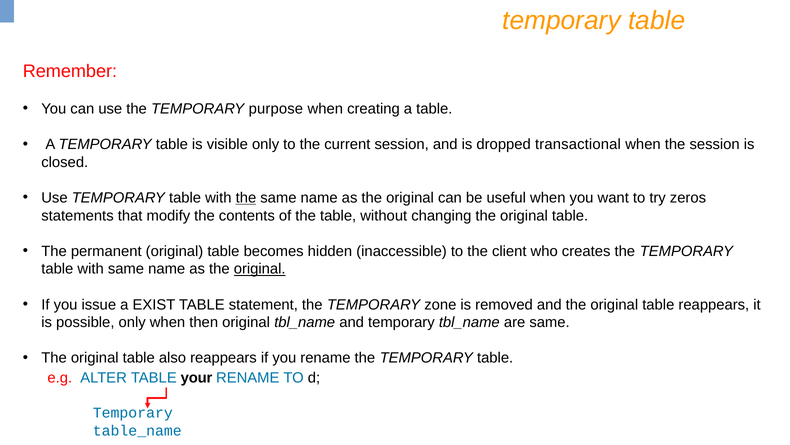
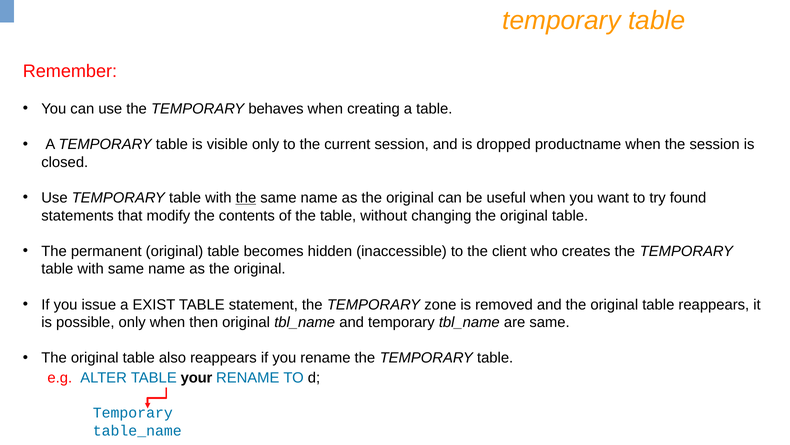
purpose: purpose -> behaves (276, 109)
transactional: transactional -> productname (578, 144)
zeros: zeros -> found (688, 198)
original underline: present -> none (260, 269)
